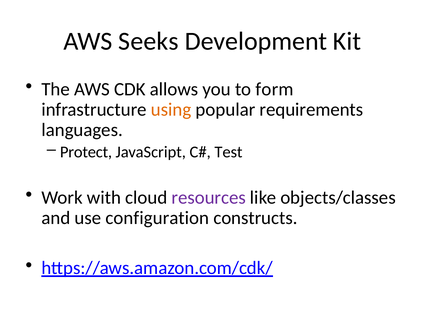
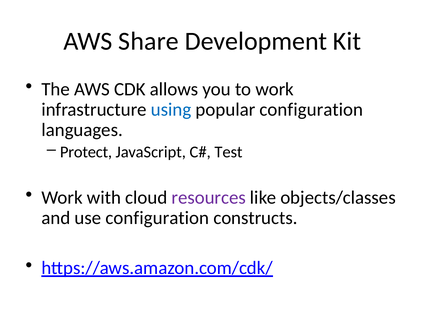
Seeks: Seeks -> Share (149, 41)
to form: form -> work (275, 89)
using colour: orange -> blue (171, 110)
popular requirements: requirements -> configuration (311, 110)
